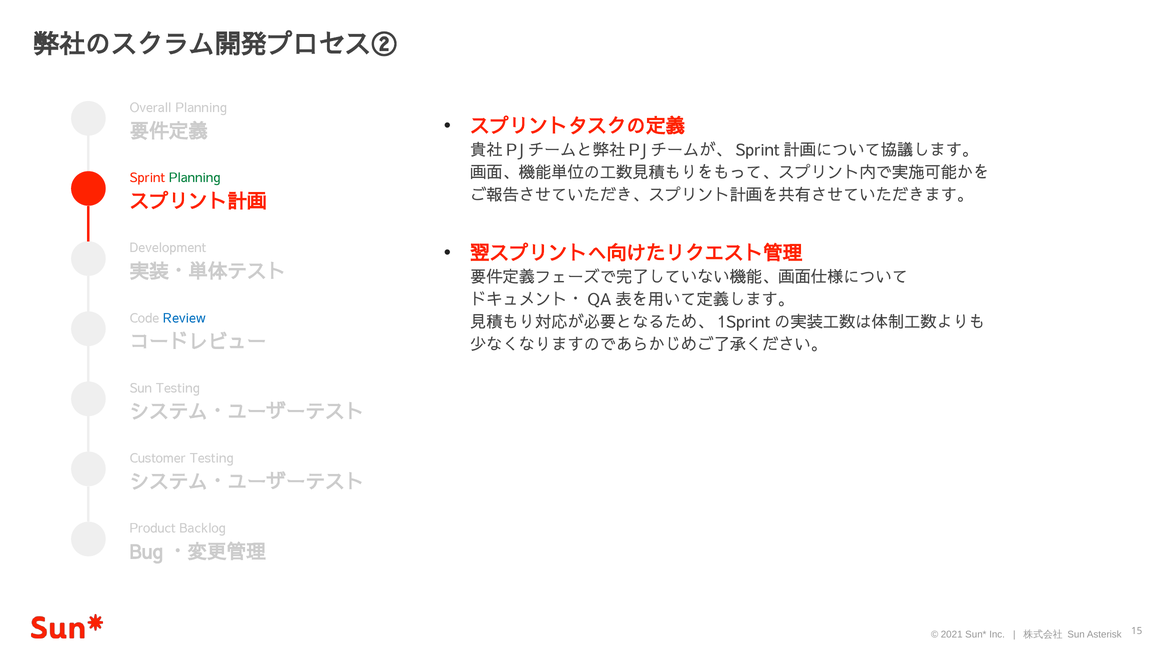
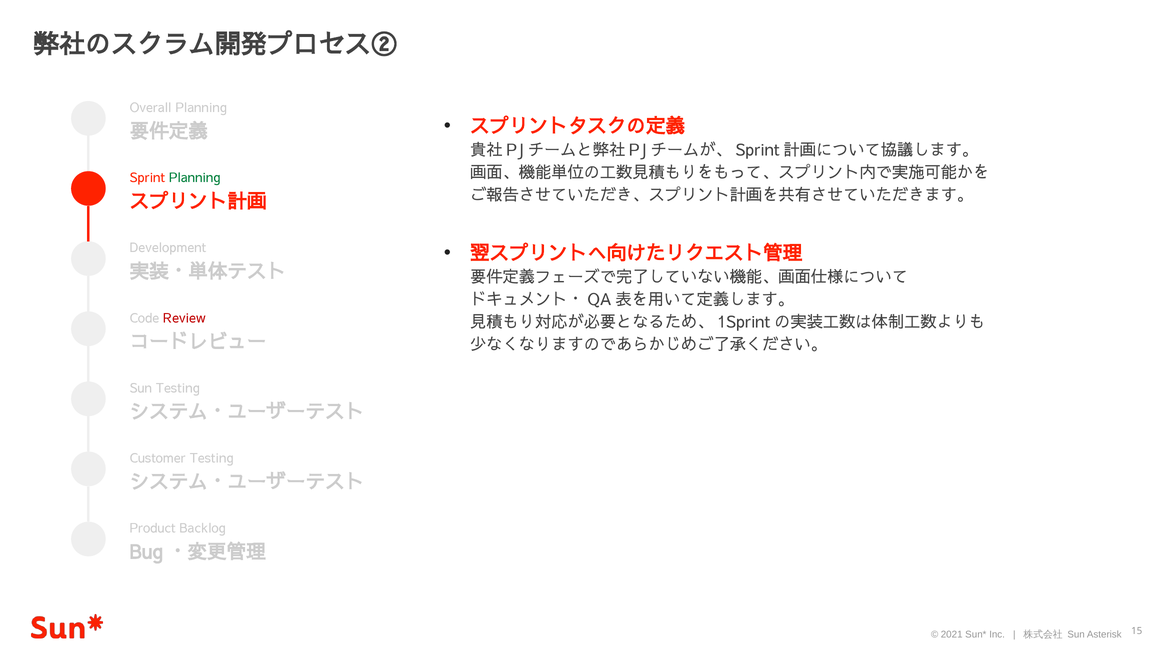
Review colour: blue -> red (184, 318)
